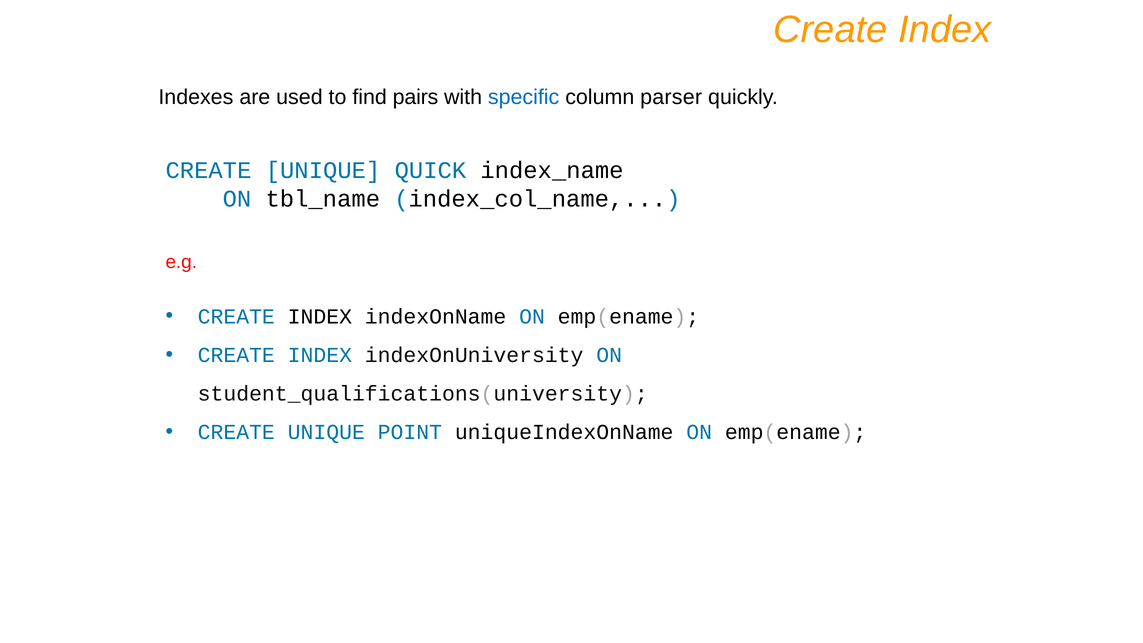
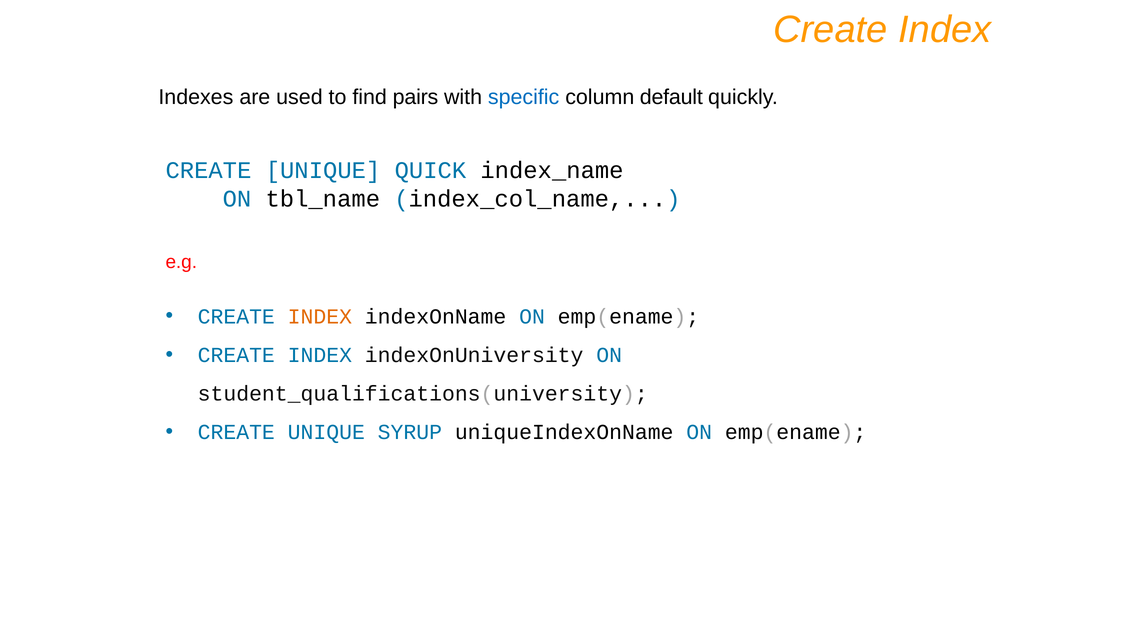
parser: parser -> default (671, 97)
INDEX colour: black -> orange (320, 316)
POINT: POINT -> SYRUP (410, 432)
